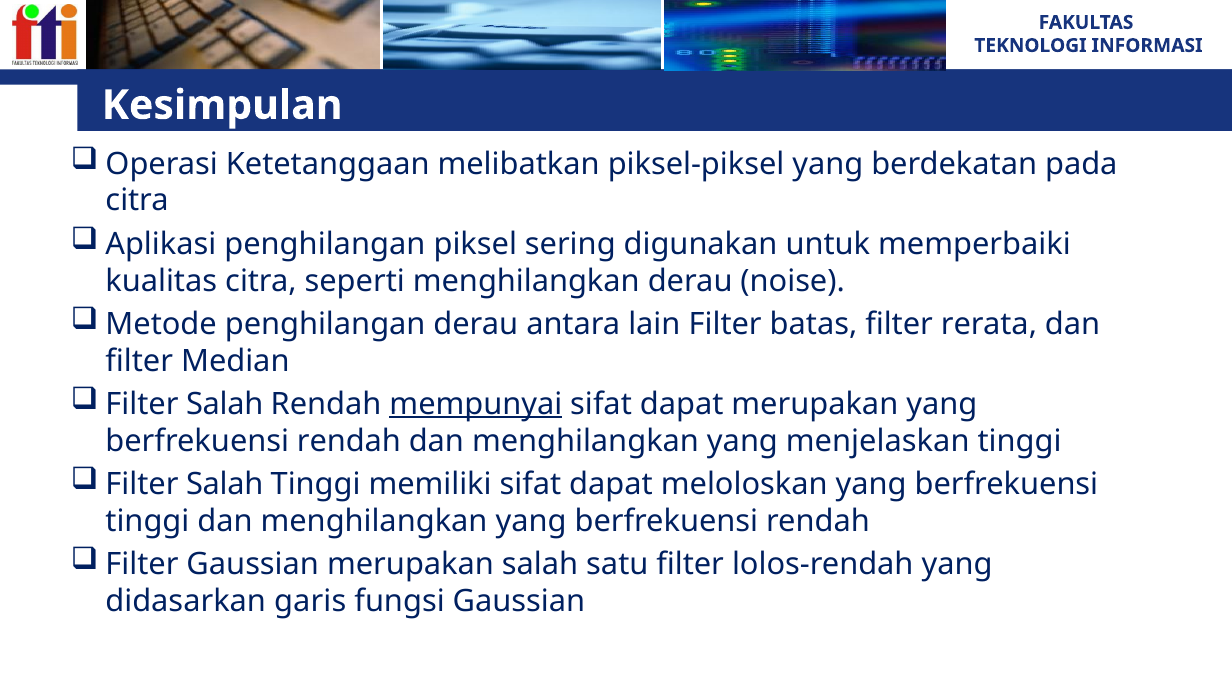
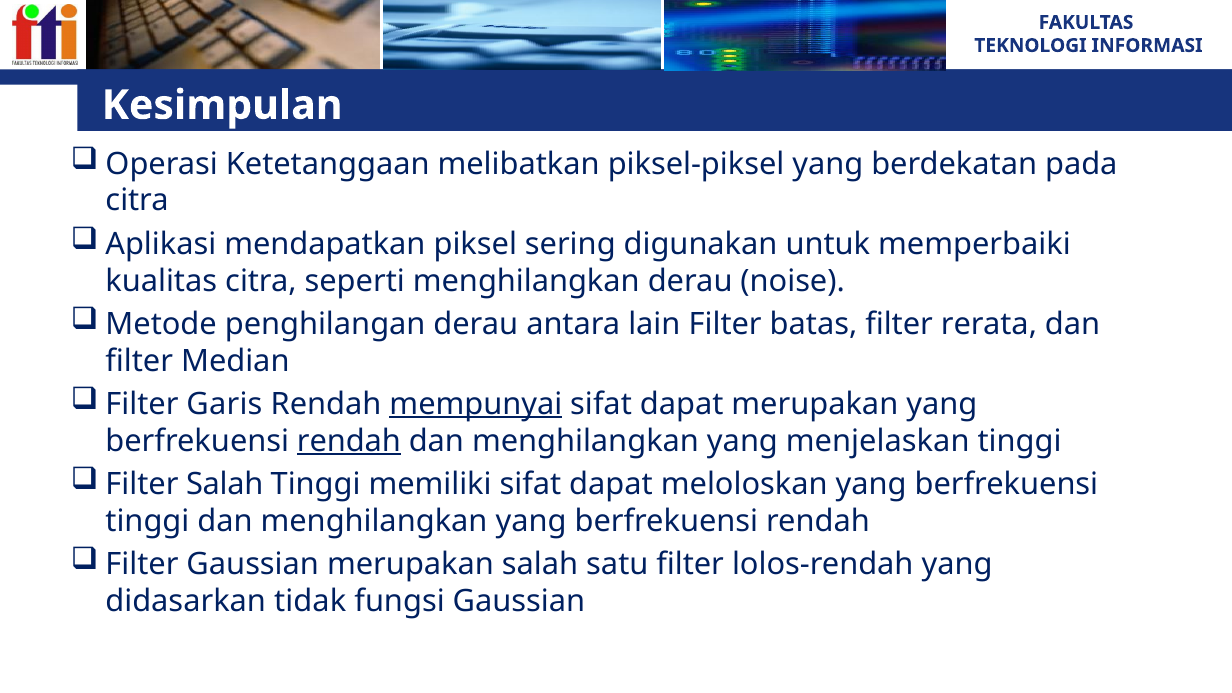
Aplikasi penghilangan: penghilangan -> mendapatkan (325, 244)
Salah: Salah -> Garis (224, 404)
rendah underline: none -> present (349, 441)
garis: garis -> tidak (310, 601)
